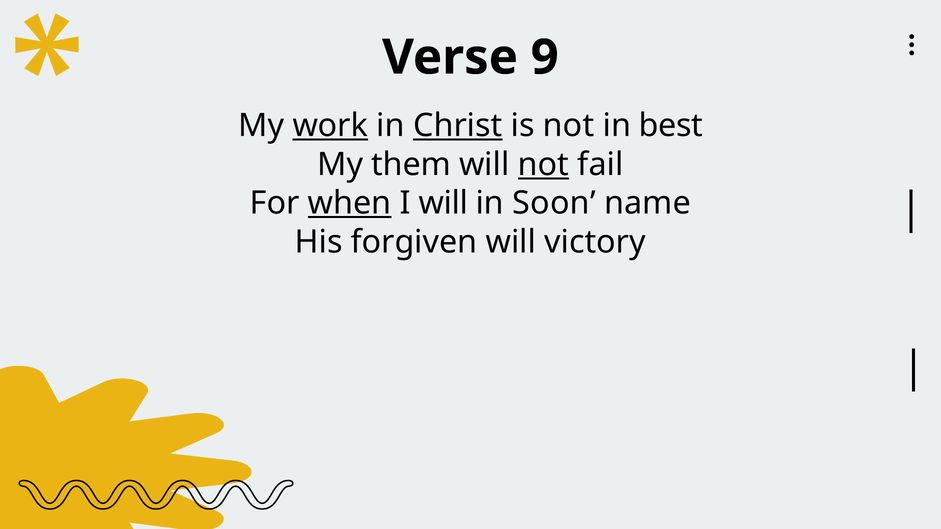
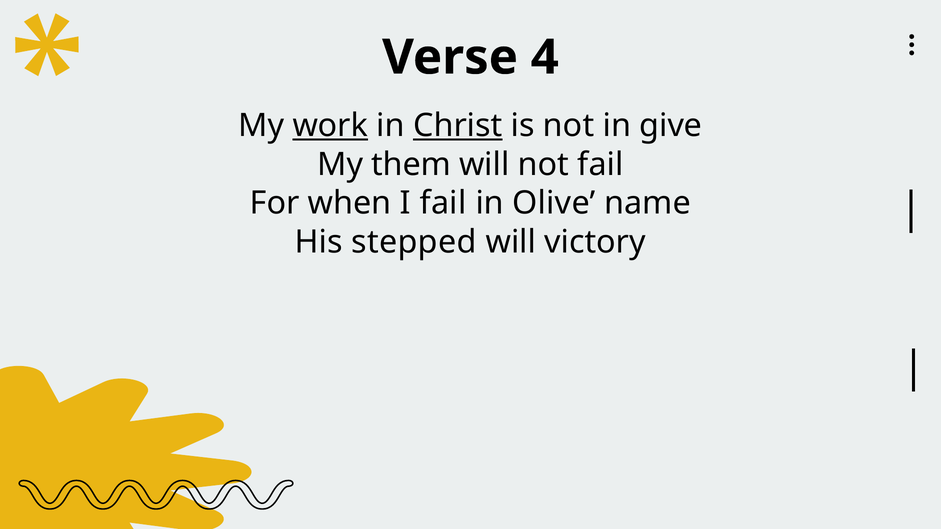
9: 9 -> 4 (545, 57)
best: best -> give (671, 126)
not underline: present -> none (543, 165)
when underline: present -> none (350, 203)
I will: will -> fail (443, 203)
Soon: Soon -> Olive (554, 203)
forgiven: forgiven -> stepped (414, 242)
